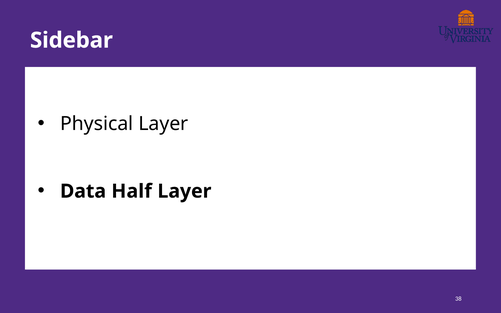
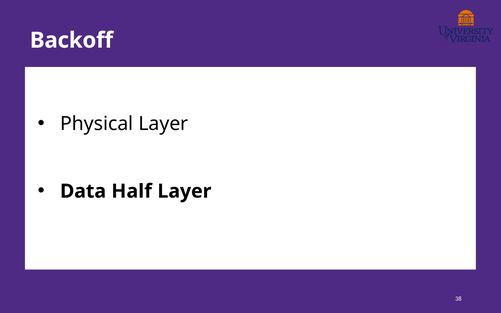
Sidebar: Sidebar -> Backoff (71, 40)
